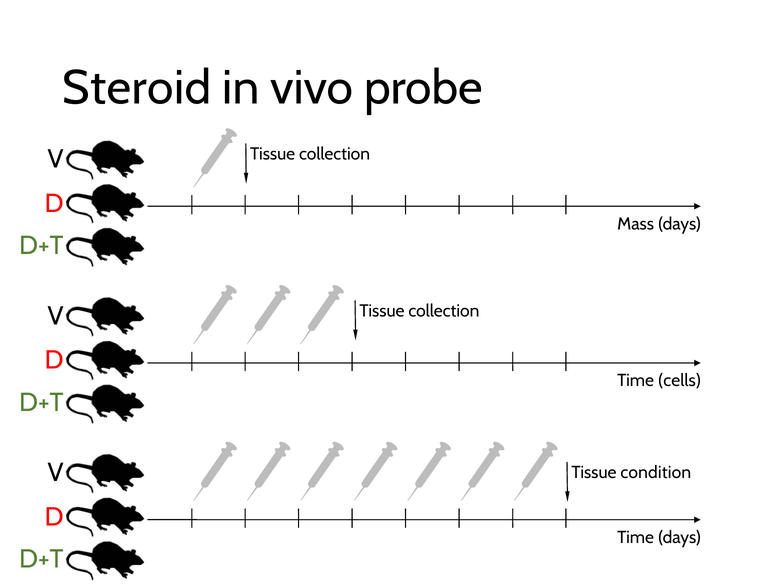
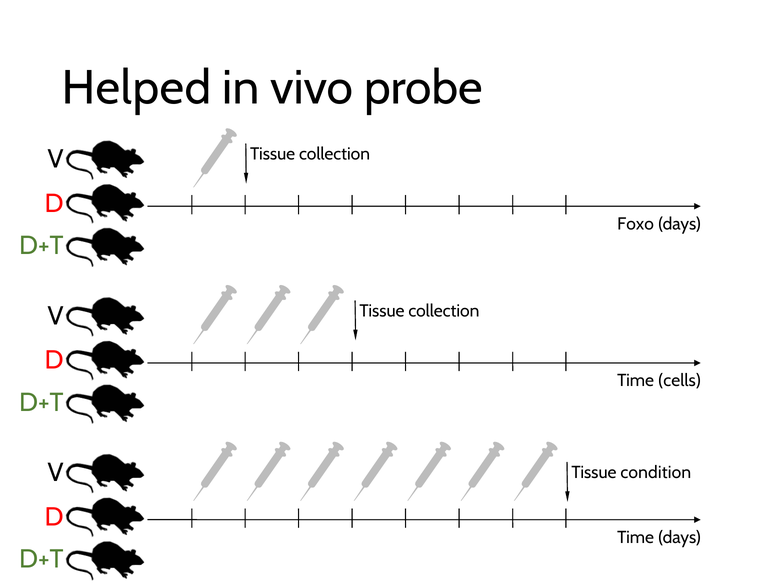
Steroid: Steroid -> Helped (136, 88)
Mass: Mass -> Foxo (636, 224)
